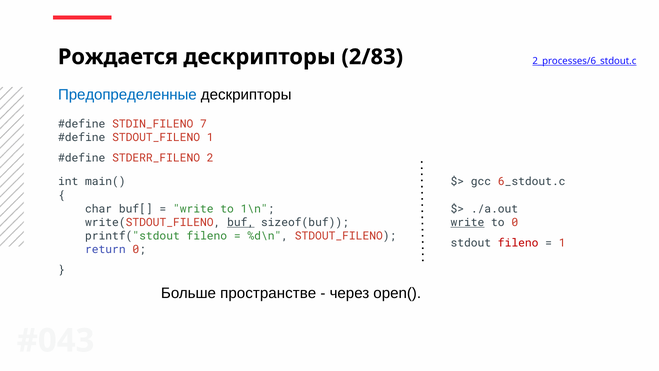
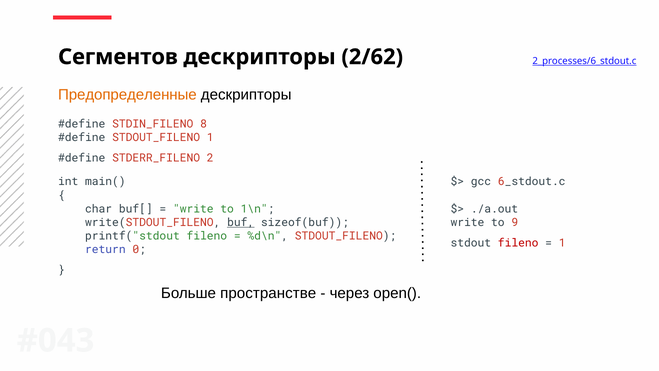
Рождается: Рождается -> Сегментов (118, 57)
2/83: 2/83 -> 2/62 (372, 57)
Предопределенные colour: blue -> orange (127, 95)
7: 7 -> 8 (204, 124)
write underline: present -> none (467, 222)
to 0: 0 -> 9 (515, 222)
